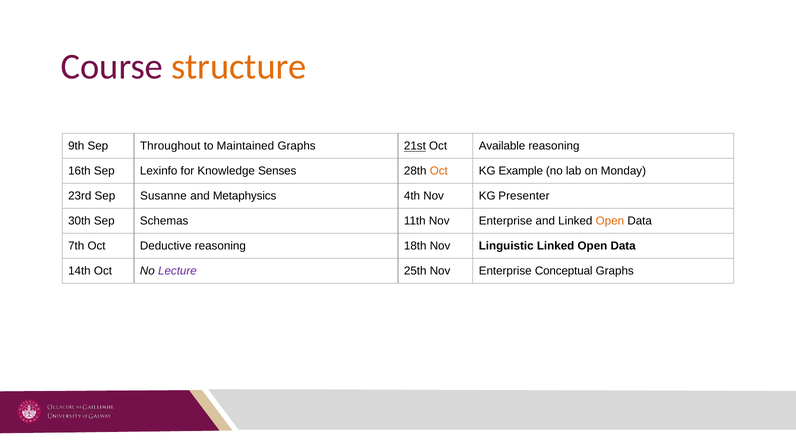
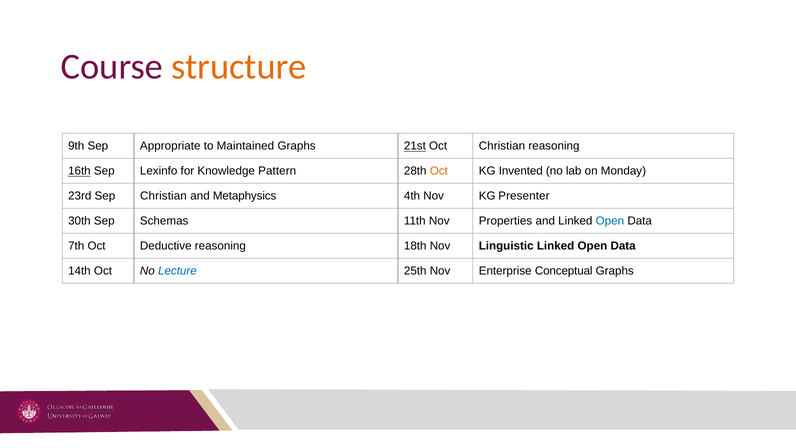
Throughout: Throughout -> Appropriate (170, 146)
Oct Available: Available -> Christian (502, 146)
16th underline: none -> present (79, 171)
Senses: Senses -> Pattern (277, 171)
Example: Example -> Invented (521, 171)
Sep Susanne: Susanne -> Christian (163, 196)
11th Nov Enterprise: Enterprise -> Properties (506, 221)
Open colour: orange -> blue (610, 221)
Lecture colour: purple -> blue (177, 271)
